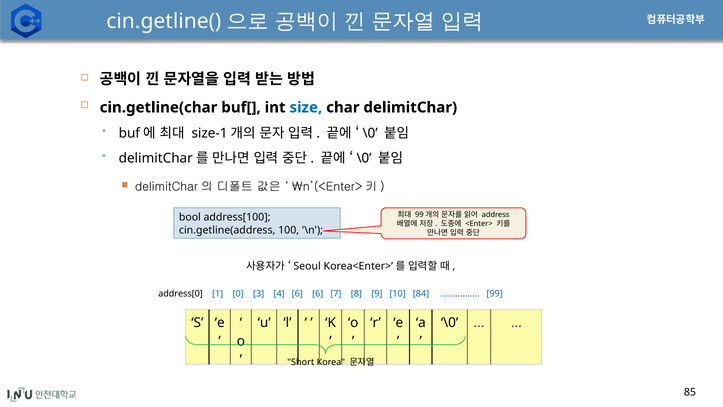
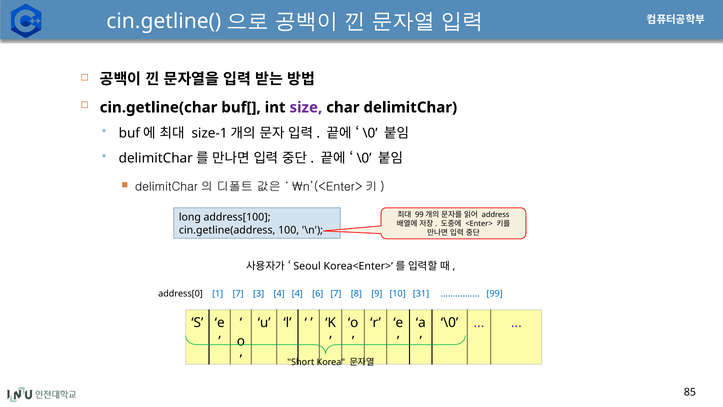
size colour: blue -> purple (306, 107)
bool: bool -> long (190, 217)
1 0: 0 -> 7 (238, 293)
4 6: 6 -> 4 (297, 293)
84: 84 -> 31 (421, 293)
